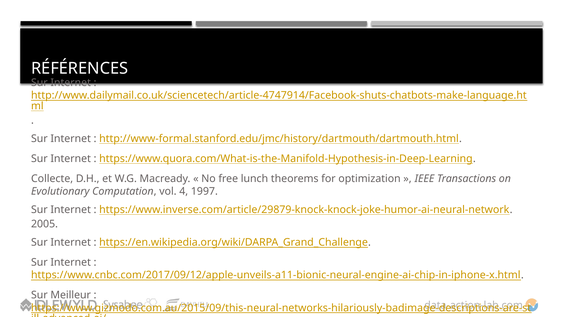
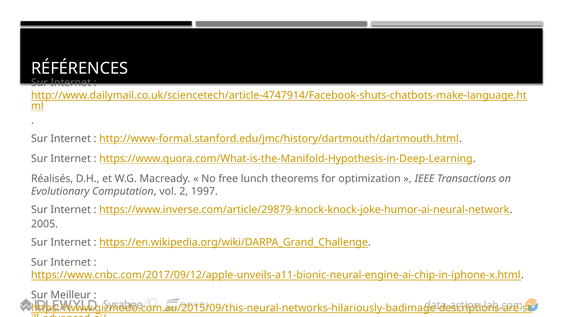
Collecte: Collecte -> Réalisés (52, 179)
4: 4 -> 2 (184, 191)
